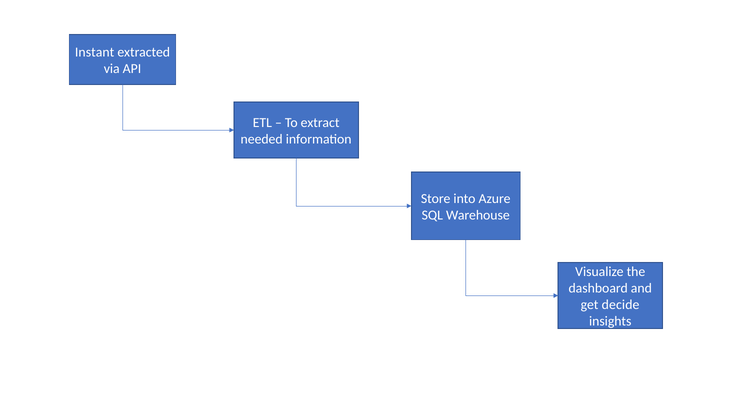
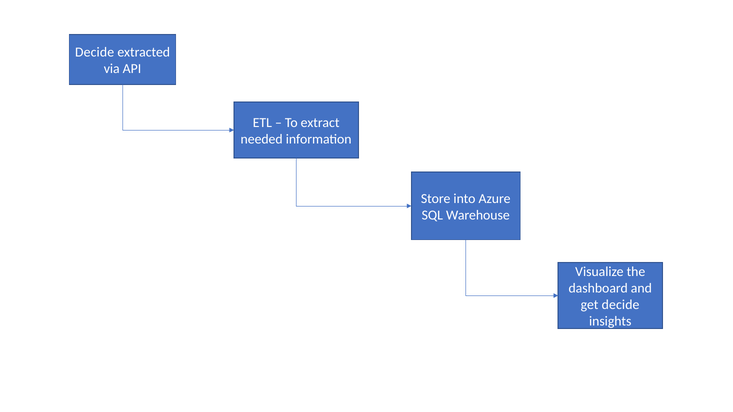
Instant: Instant -> Decide (95, 52)
